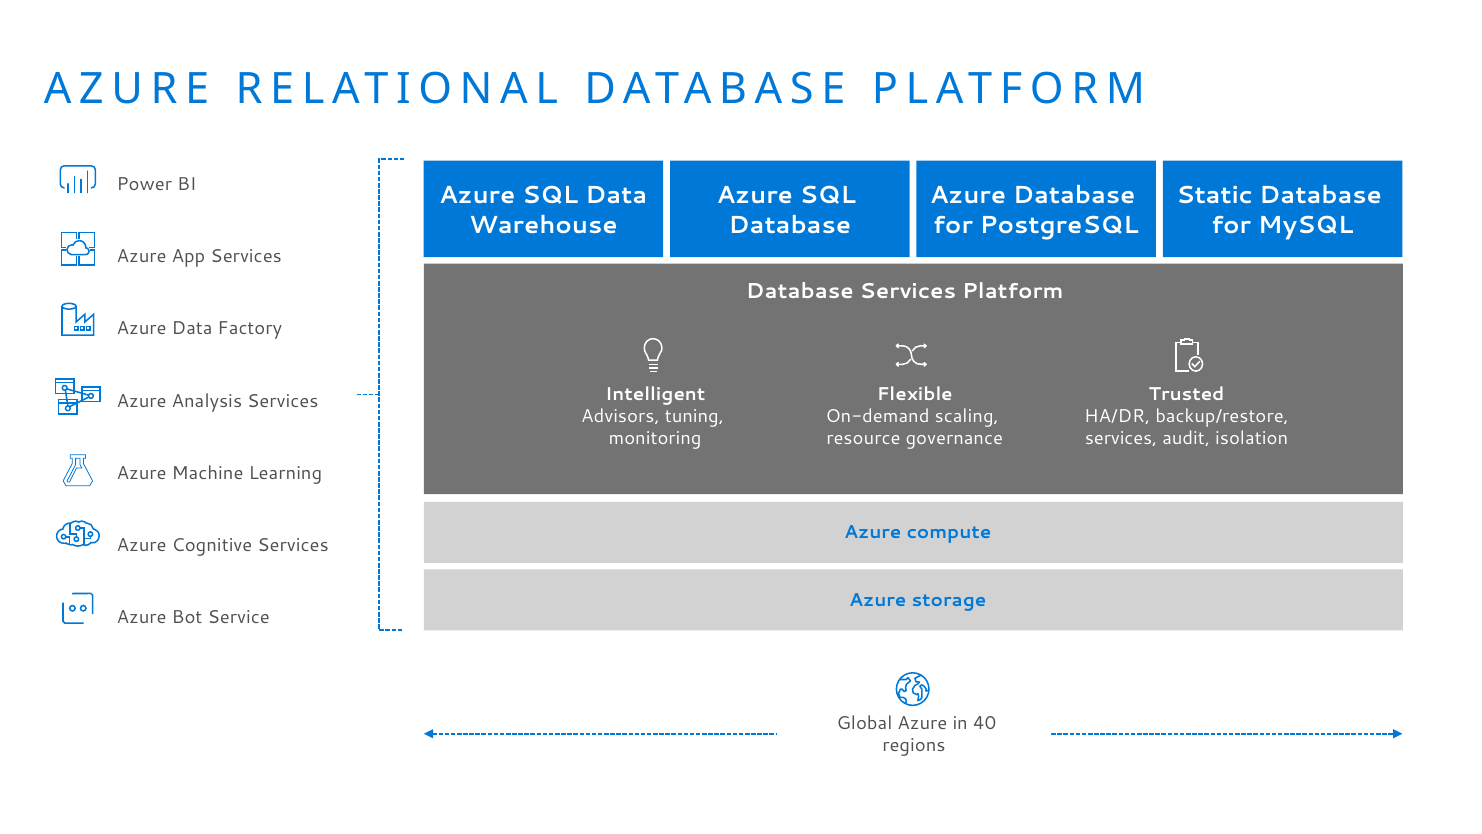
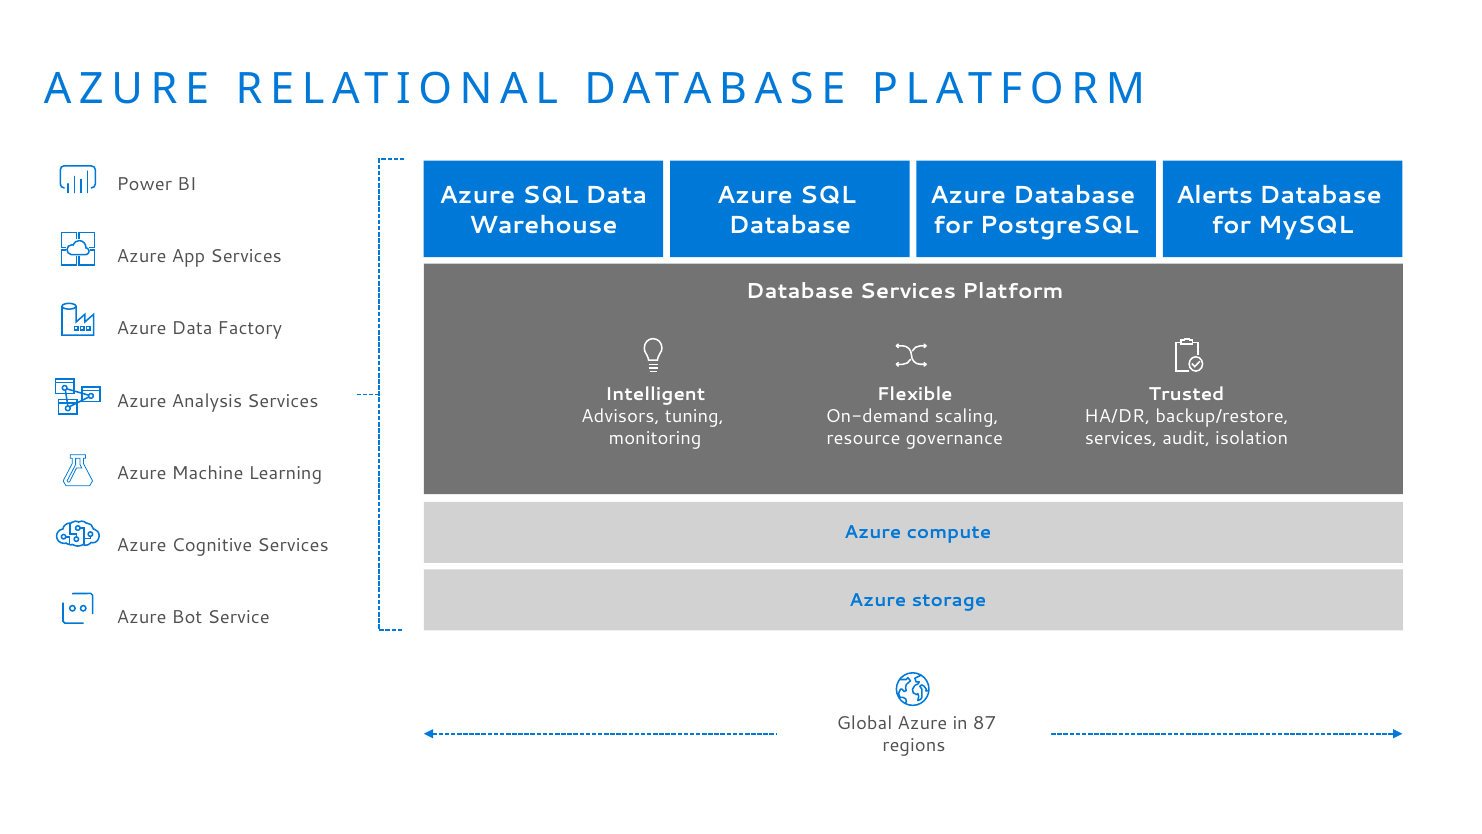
Static: Static -> Alerts (1215, 196)
40: 40 -> 87 (985, 723)
